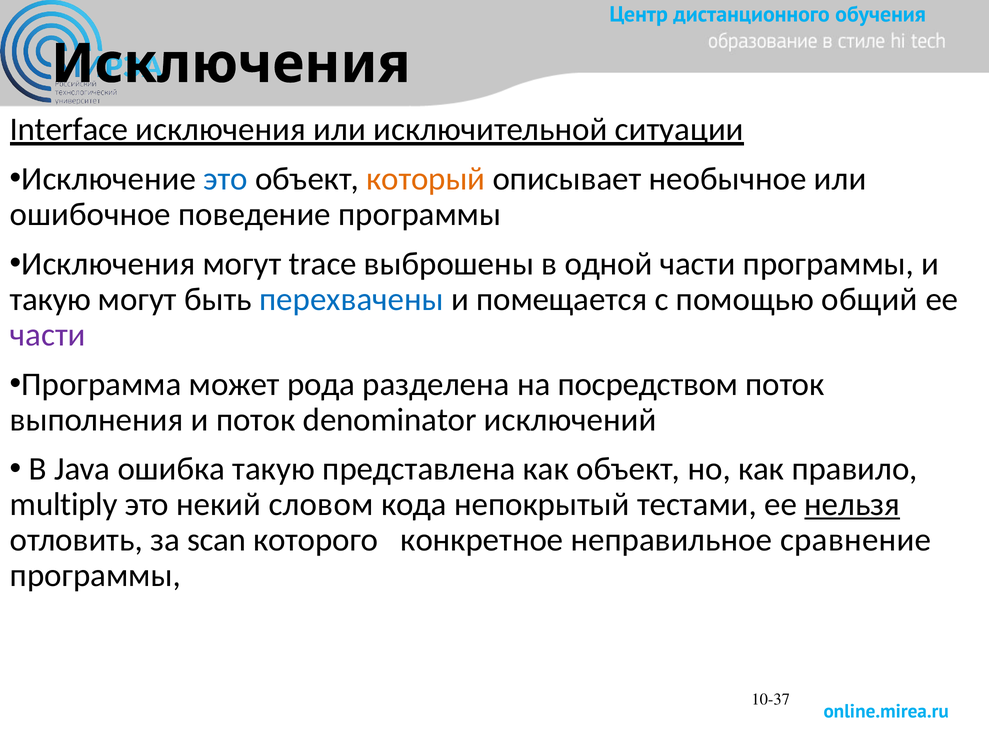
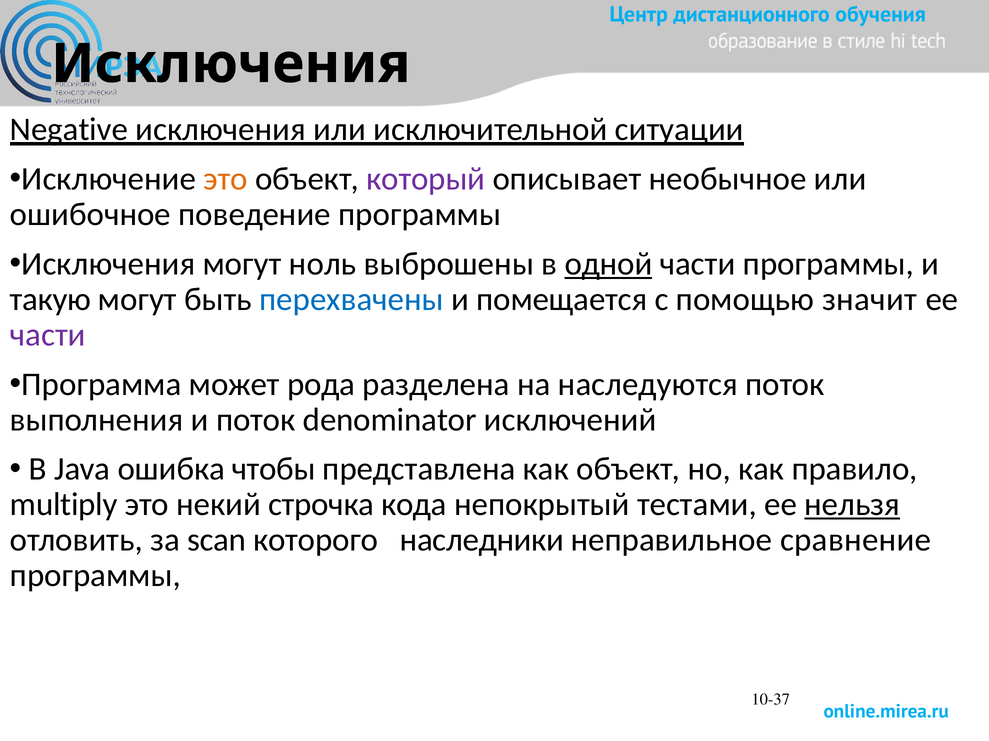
Interface: Interface -> Negative (69, 130)
это colour: blue -> orange (226, 179)
который colour: orange -> purple (426, 179)
trace: trace -> ноль (323, 264)
одной underline: none -> present (609, 264)
общий: общий -> значит (870, 300)
посредством: посредством -> наследуются (648, 385)
ошибка такую: такую -> чтобы (274, 469)
словом: словом -> строчка (321, 505)
конкретное: конкретное -> наследники (482, 541)
